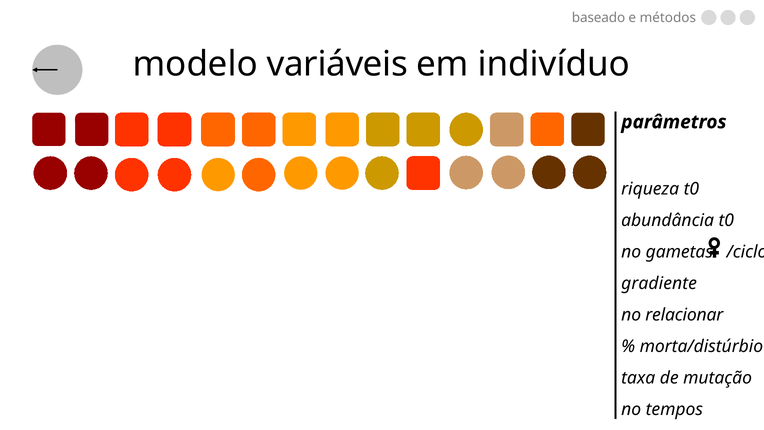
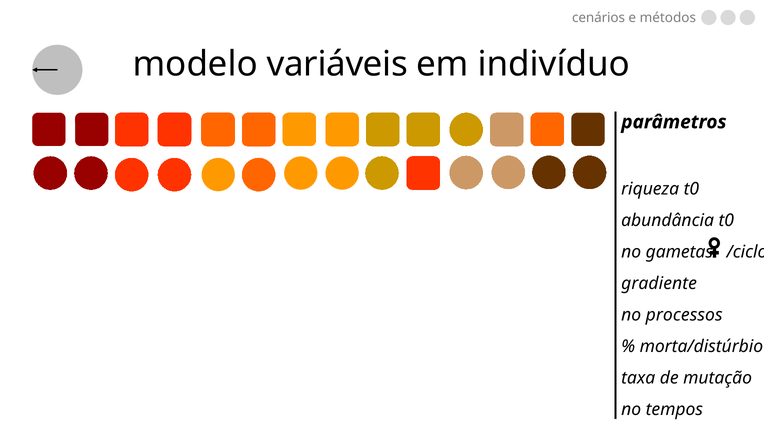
baseado: baseado -> cenários (599, 18)
relacionar: relacionar -> processos (684, 315)
